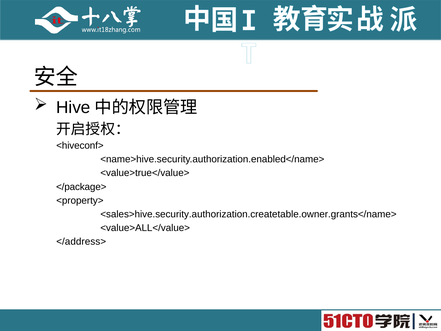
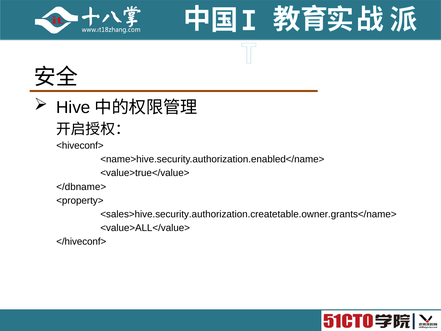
</package>: </package> -> </dbname> (81, 187)
</address>: </address> -> </hiveconf> (81, 242)
